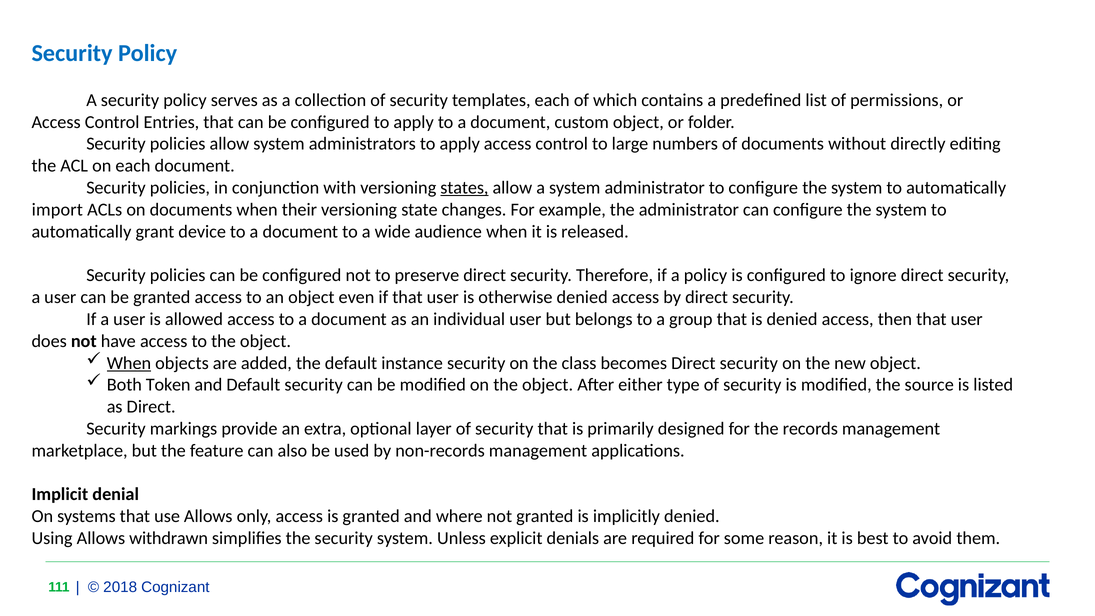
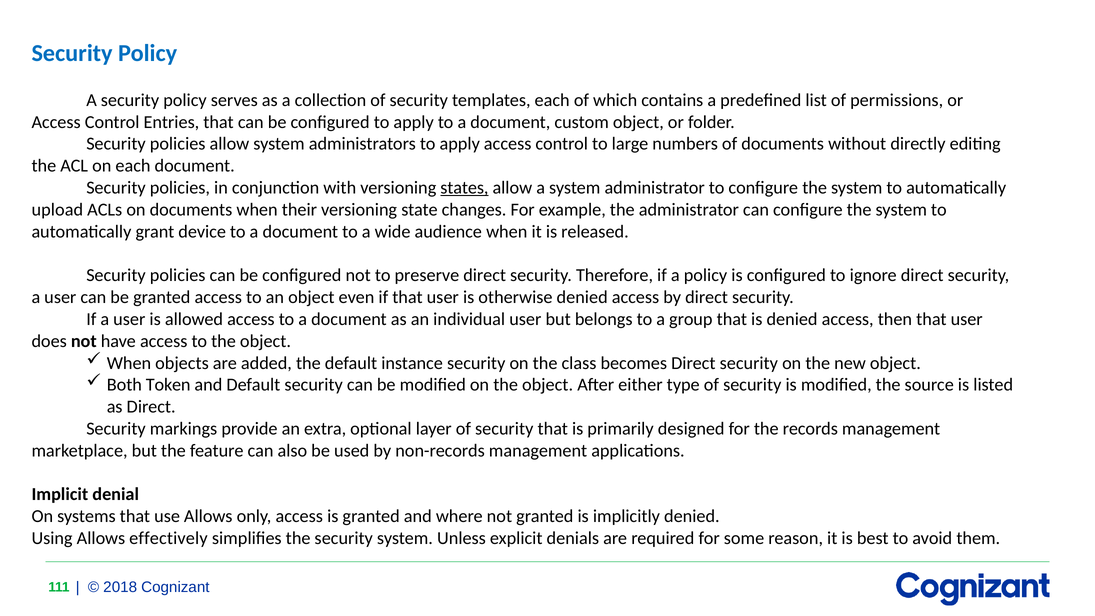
import: import -> upload (57, 210)
When underline: present -> none (129, 363)
withdrawn: withdrawn -> effectively (168, 538)
